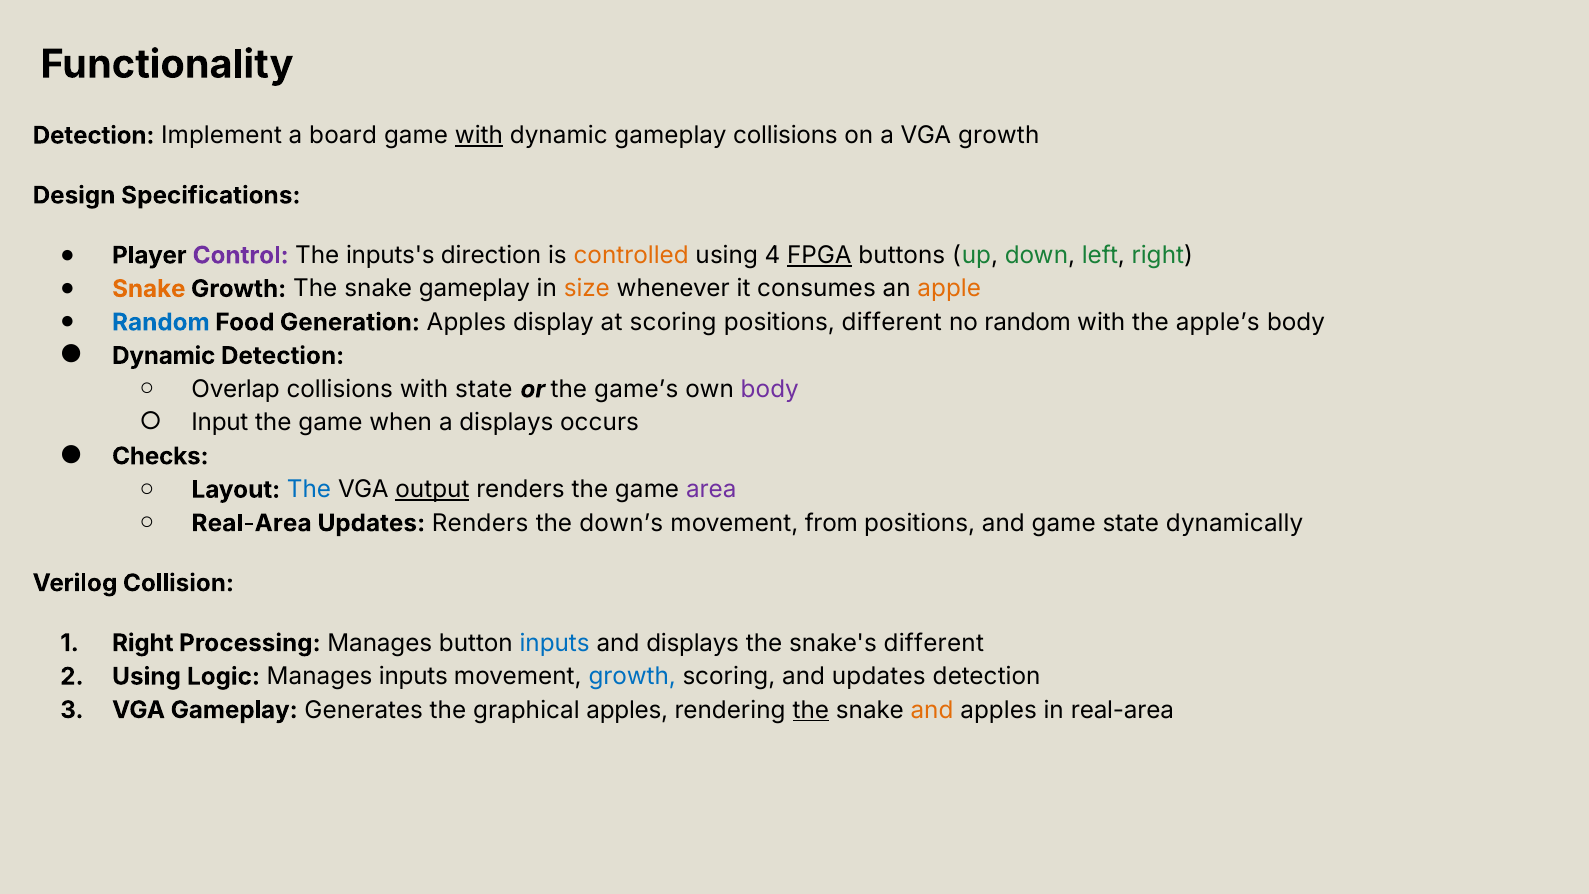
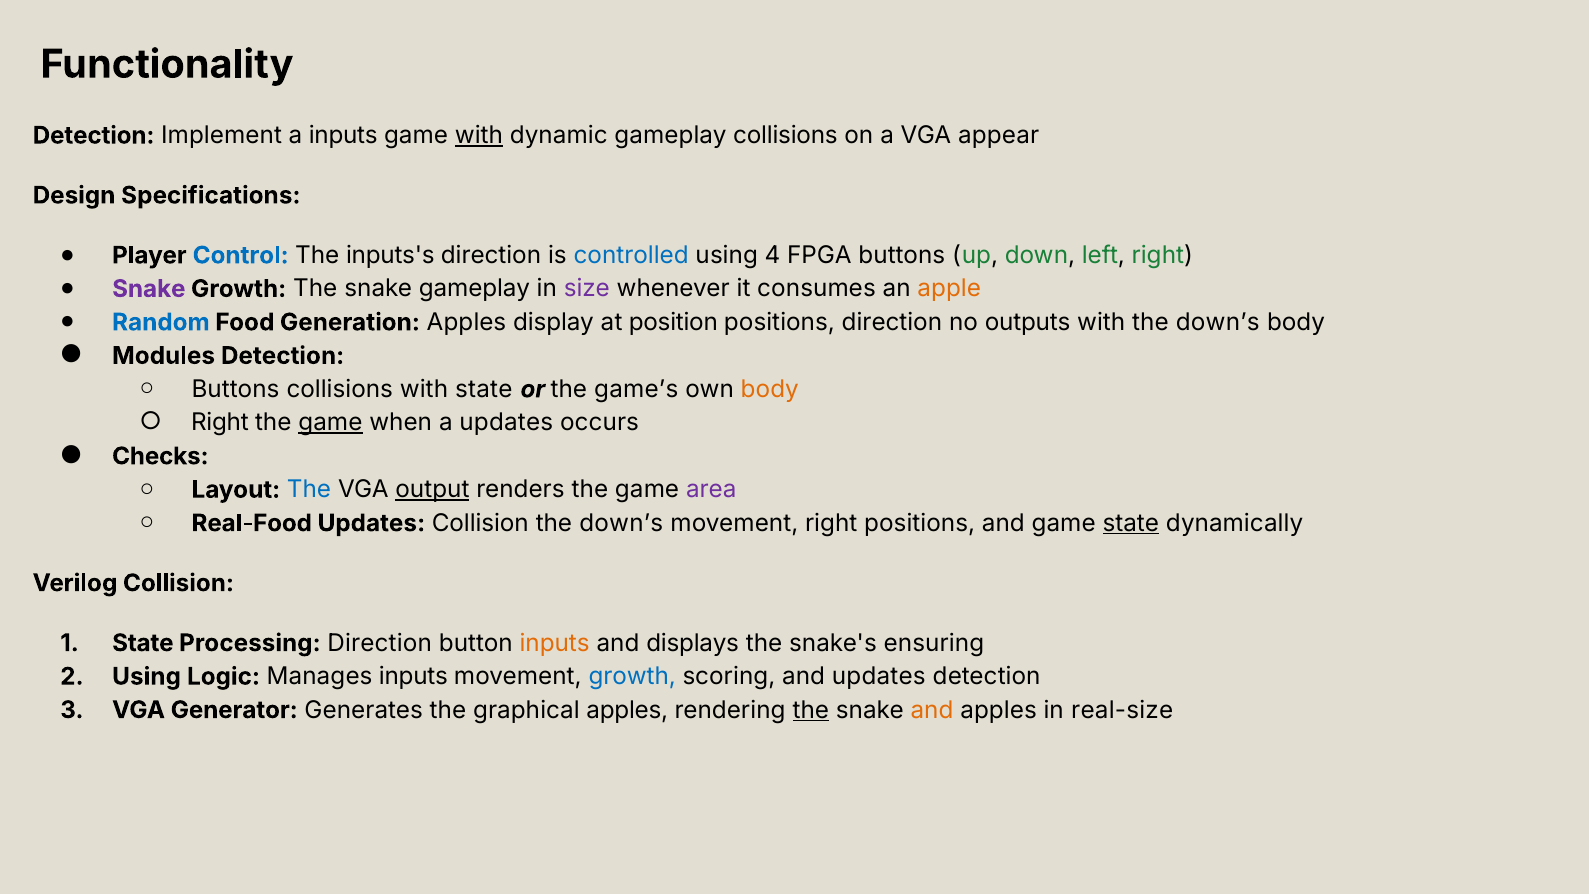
a board: board -> inputs (343, 136)
VGA growth: growth -> appear (999, 136)
Control colour: purple -> blue (241, 255)
controlled colour: orange -> blue (631, 255)
FPGA underline: present -> none (819, 255)
Snake colour: orange -> purple (149, 289)
size colour: orange -> purple (587, 289)
at scoring: scoring -> position (673, 322)
positions different: different -> direction (892, 322)
no random: random -> outputs (1028, 322)
with the apple’s: apple’s -> down’s (1218, 322)
Dynamic: Dynamic -> Modules (164, 356)
Overlap: Overlap -> Buttons (236, 389)
body colour: purple -> orange (770, 389)
Input: Input -> Right (220, 423)
game underline: none -> present (330, 423)
a displays: displays -> updates (506, 423)
Real-Area: Real-Area -> Real-Food (252, 523)
Updates Renders: Renders -> Collision (480, 523)
movement from: from -> right (831, 523)
state underline: none -> present (1131, 523)
Right: Right -> State (143, 643)
Processing Manages: Manages -> Direction (380, 643)
inputs colour: blue -> orange (555, 643)
snake's different: different -> ensuring (934, 643)
VGA Gameplay: Gameplay -> Generator (234, 710)
in real-area: real-area -> real-size (1122, 710)
